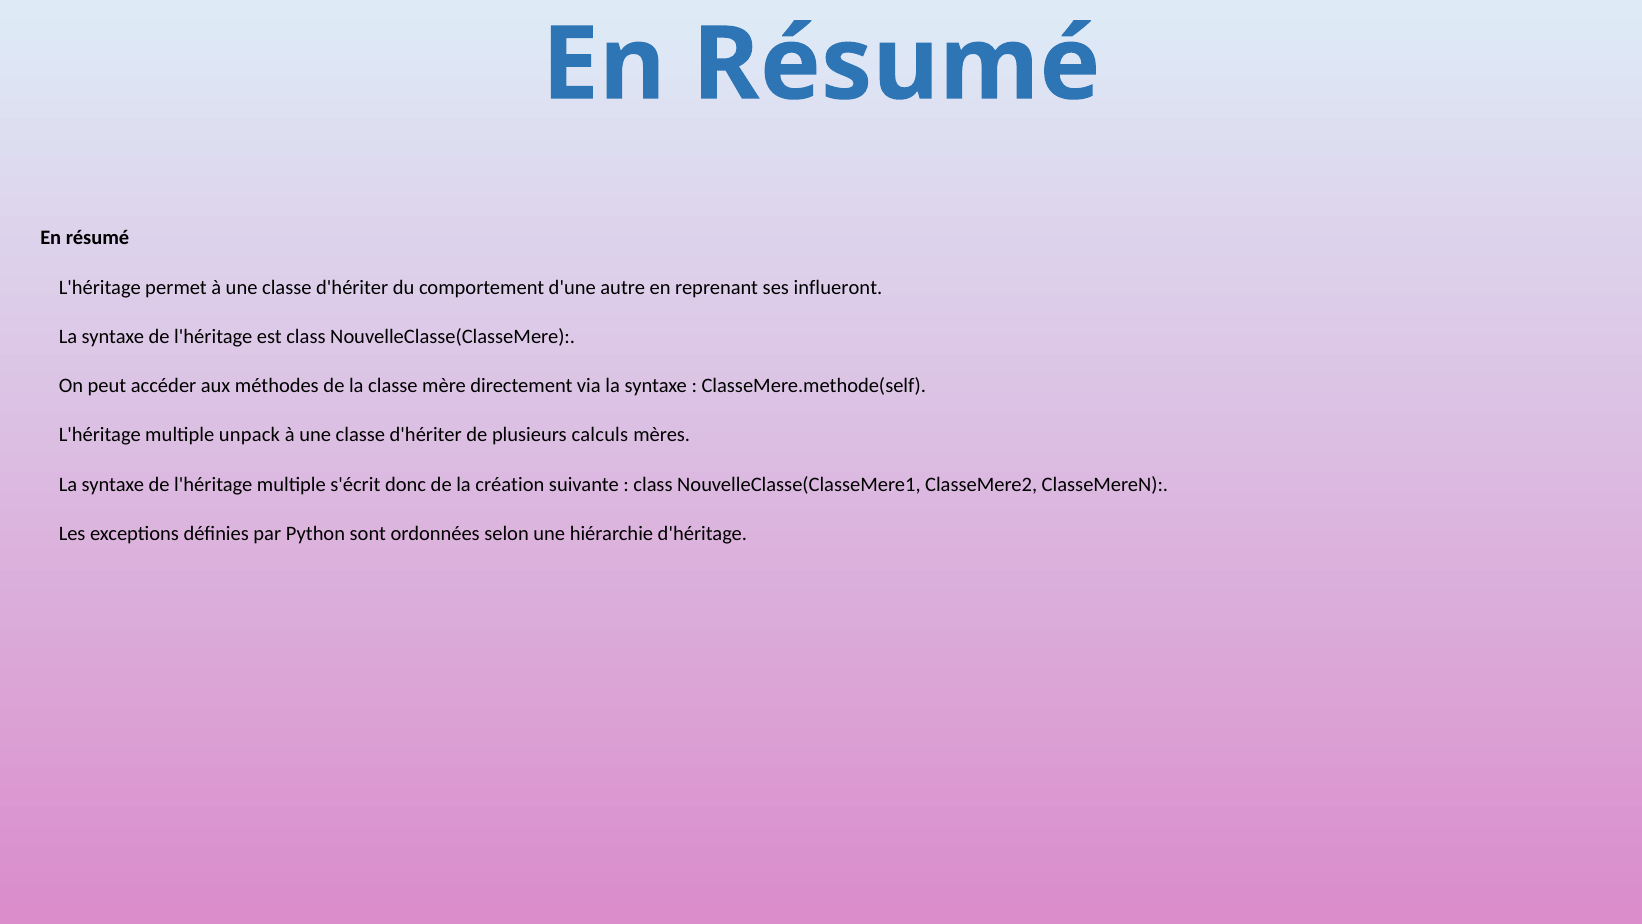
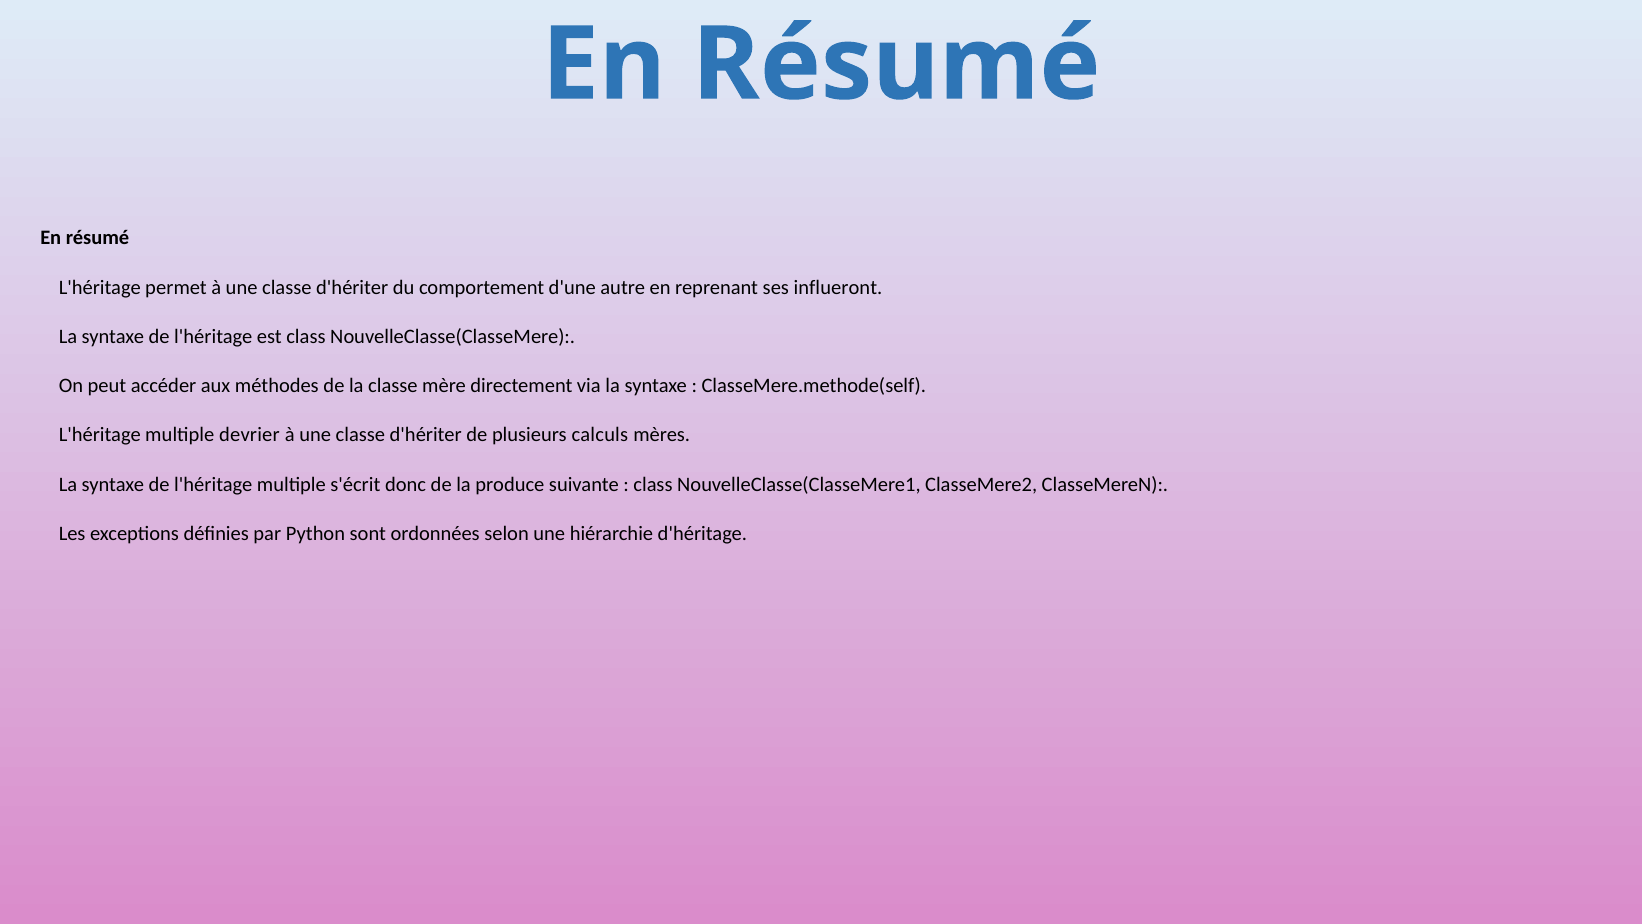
unpack: unpack -> devrier (249, 435)
création: création -> produce (510, 484)
